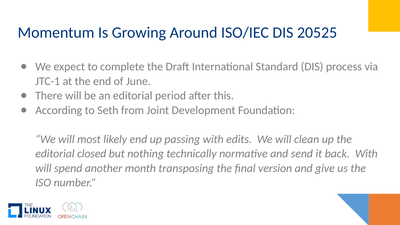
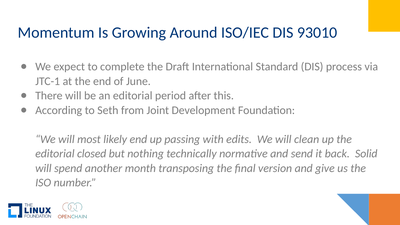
20525: 20525 -> 93010 (317, 33)
back With: With -> Solid (366, 154)
